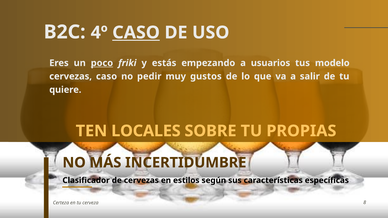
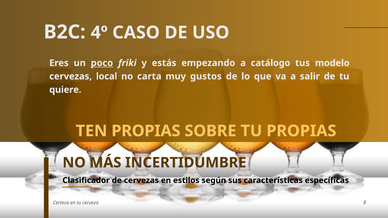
CASO underline: present -> none (136, 33)
usuarios: usuarios -> catálogo (271, 63)
cervezas caso: caso -> local (107, 76)
pedir: pedir -> carta (149, 76)
TEN LOCALES: LOCALES -> PROPIAS (146, 131)
